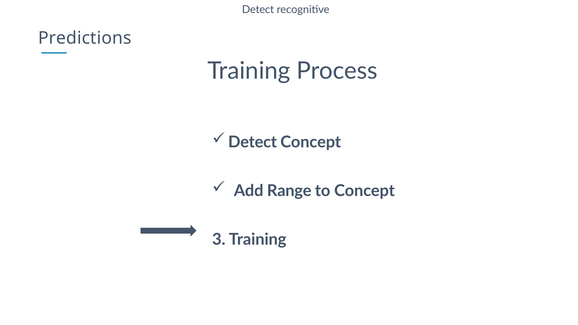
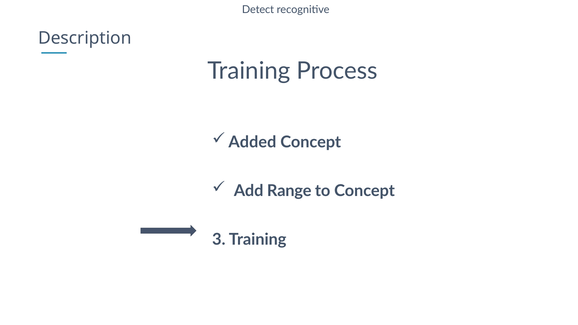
Predictions: Predictions -> Description (85, 38)
Detect: Detect -> Added (252, 142)
